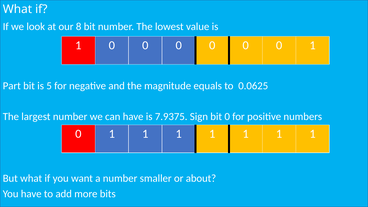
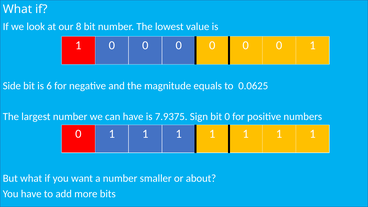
Part: Part -> Side (12, 86)
5: 5 -> 6 (49, 86)
